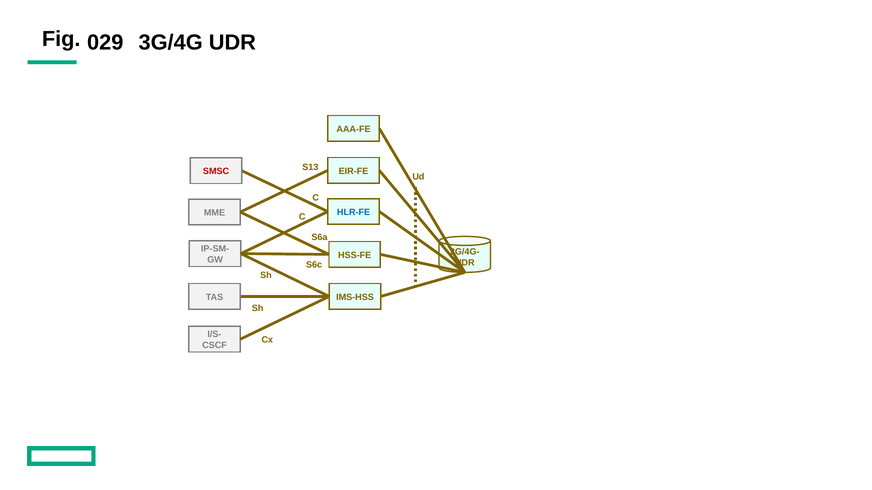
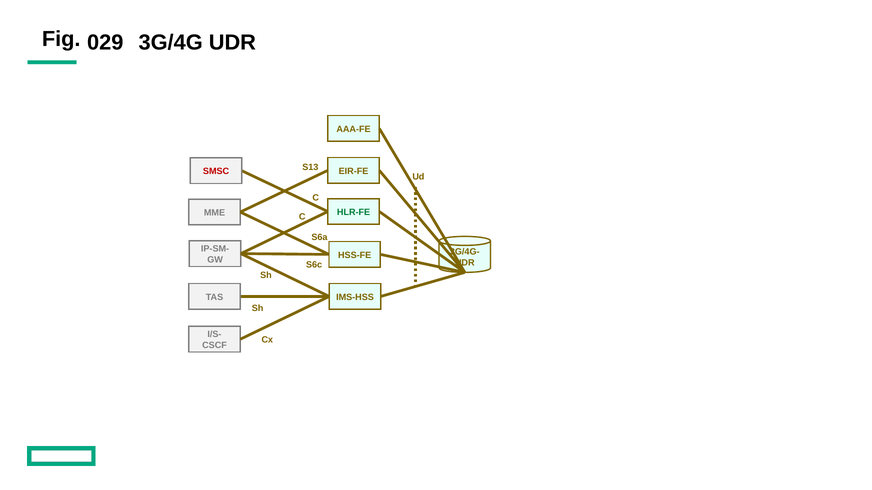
HLR-FE colour: blue -> green (354, 212)
